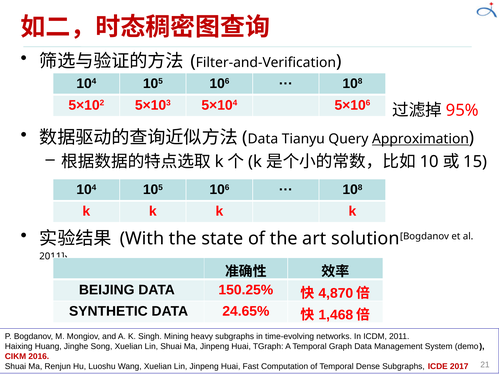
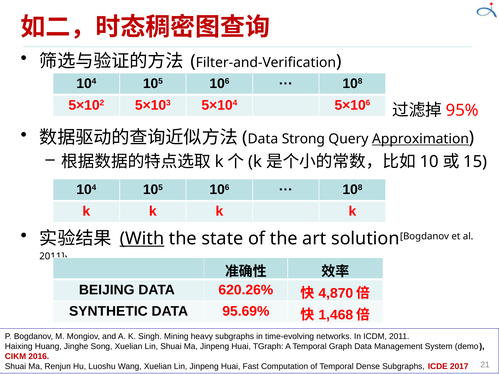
Tianyu: Tianyu -> Strong (303, 139)
With underline: none -> present (142, 239)
150.25%: 150.25% -> 620.26% (246, 290)
24.65%: 24.65% -> 95.69% (246, 312)
